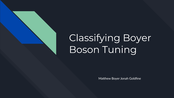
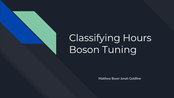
Classifying Boyer: Boyer -> Hours (137, 38)
